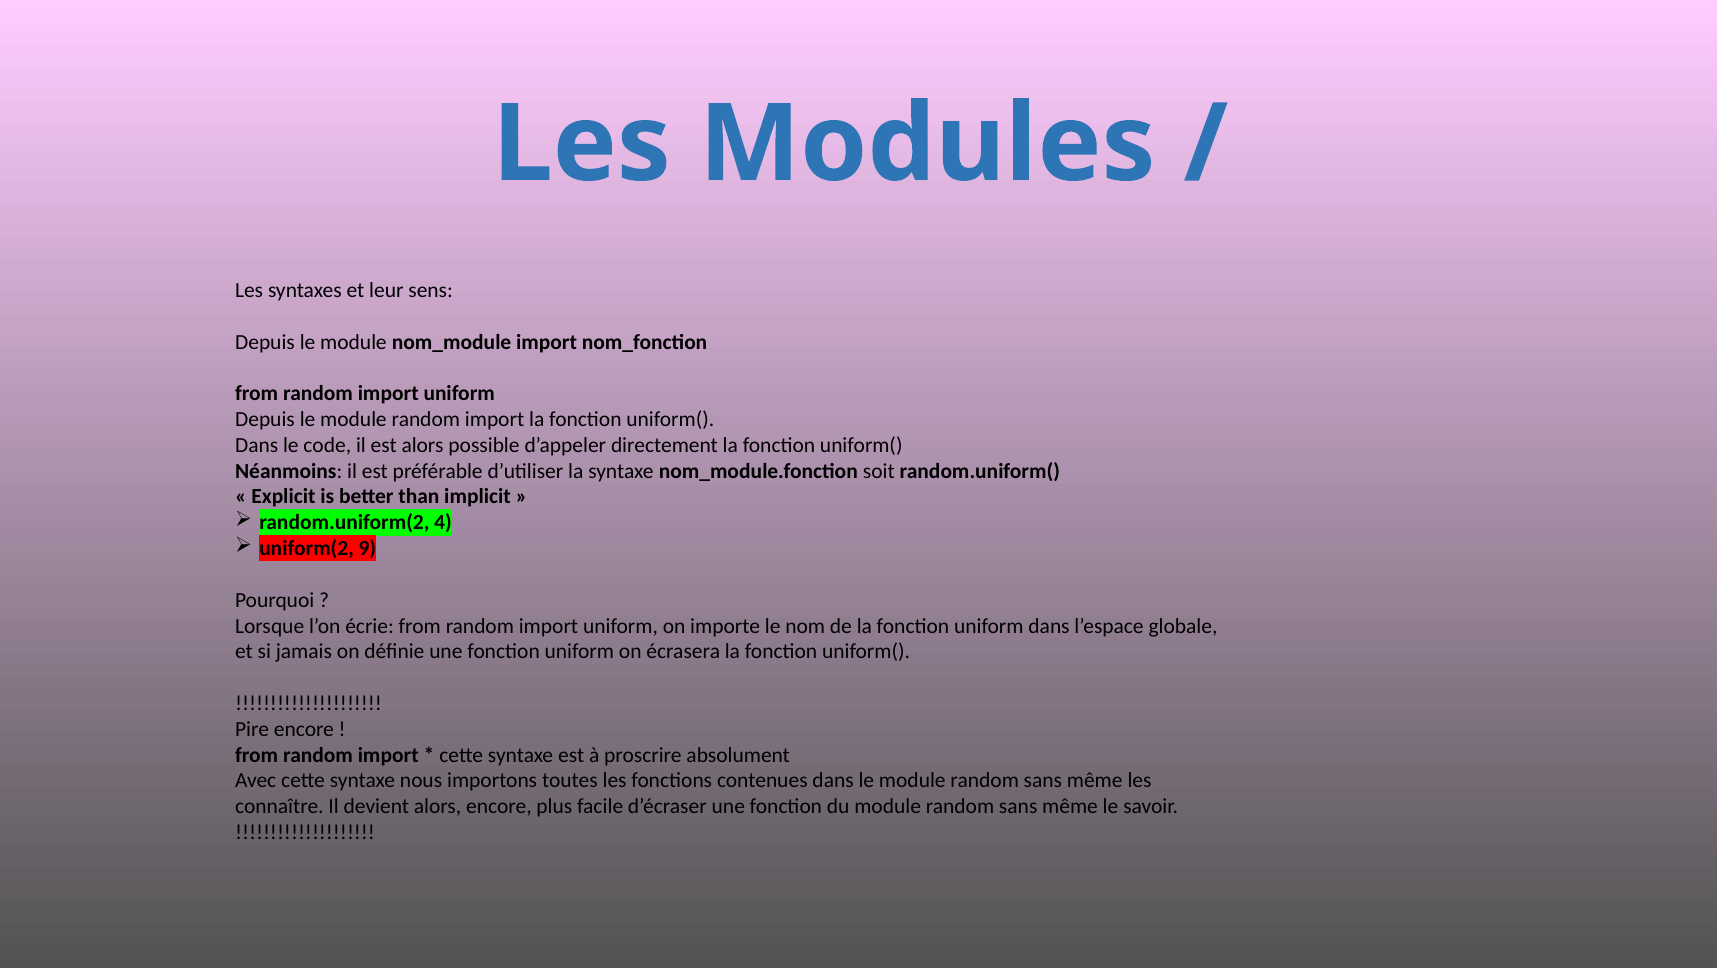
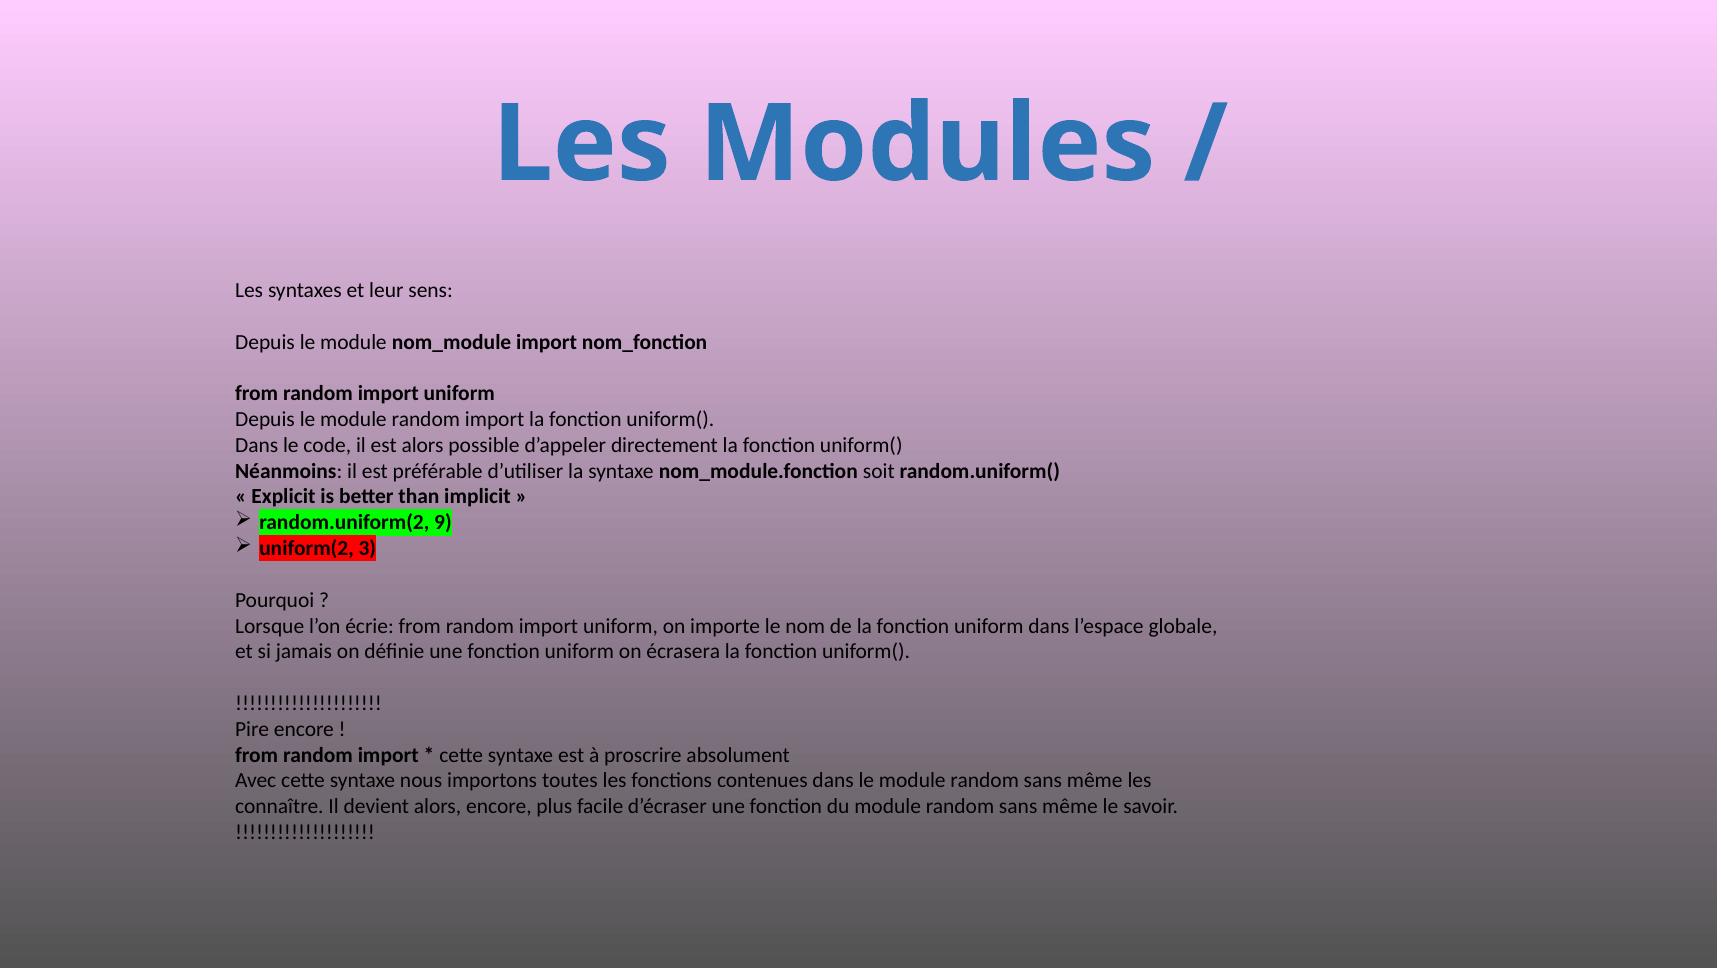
4: 4 -> 9 (443, 523)
9: 9 -> 3 (367, 549)
